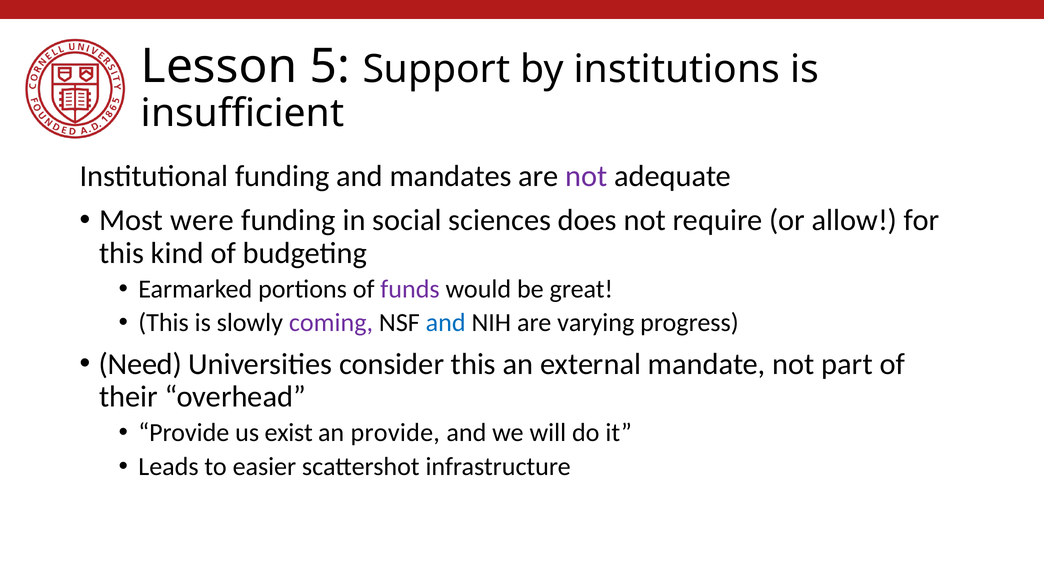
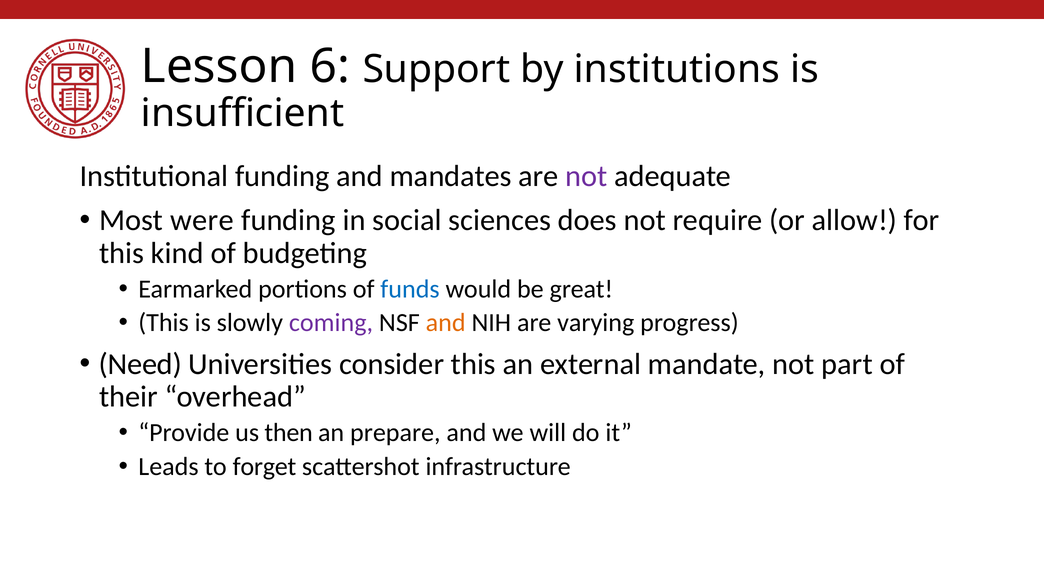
5: 5 -> 6 (330, 67)
funds colour: purple -> blue (410, 289)
and colour: blue -> orange (446, 323)
exist: exist -> then (289, 433)
an provide: provide -> prepare (395, 433)
easier: easier -> forget (264, 467)
